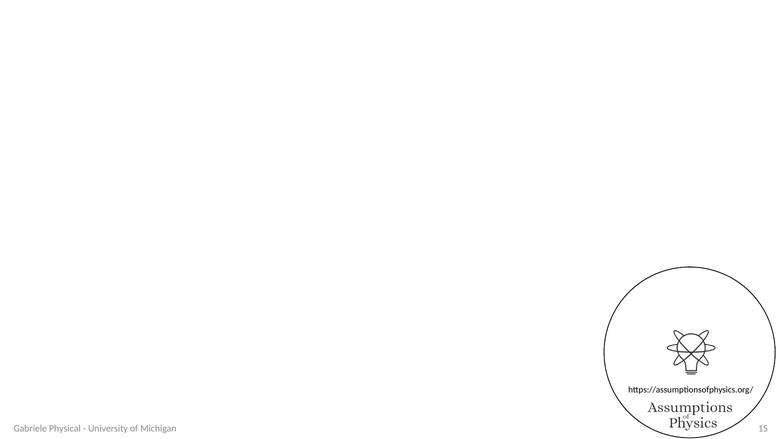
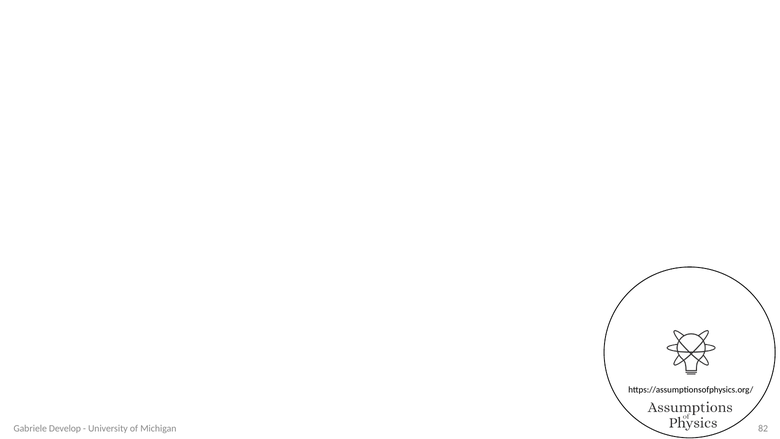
Physical: Physical -> Develop (65, 428)
15: 15 -> 82 (763, 428)
